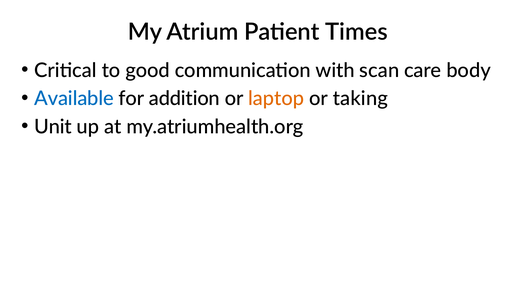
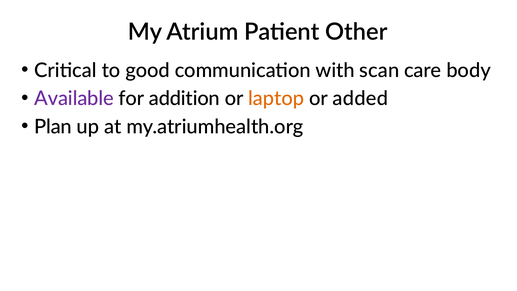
Times: Times -> Other (356, 32)
Available colour: blue -> purple (74, 99)
taking: taking -> added (360, 99)
Unit: Unit -> Plan (53, 127)
